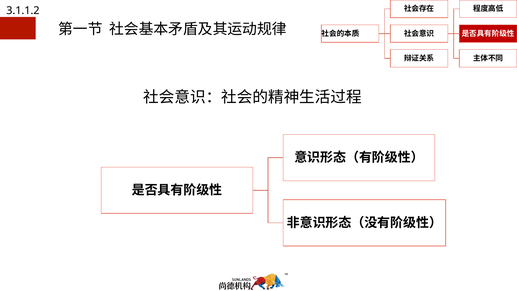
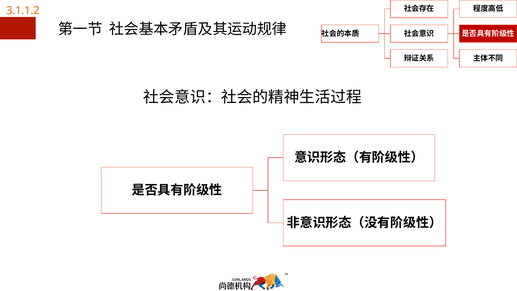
3.1.1.2 colour: black -> orange (23, 10)
